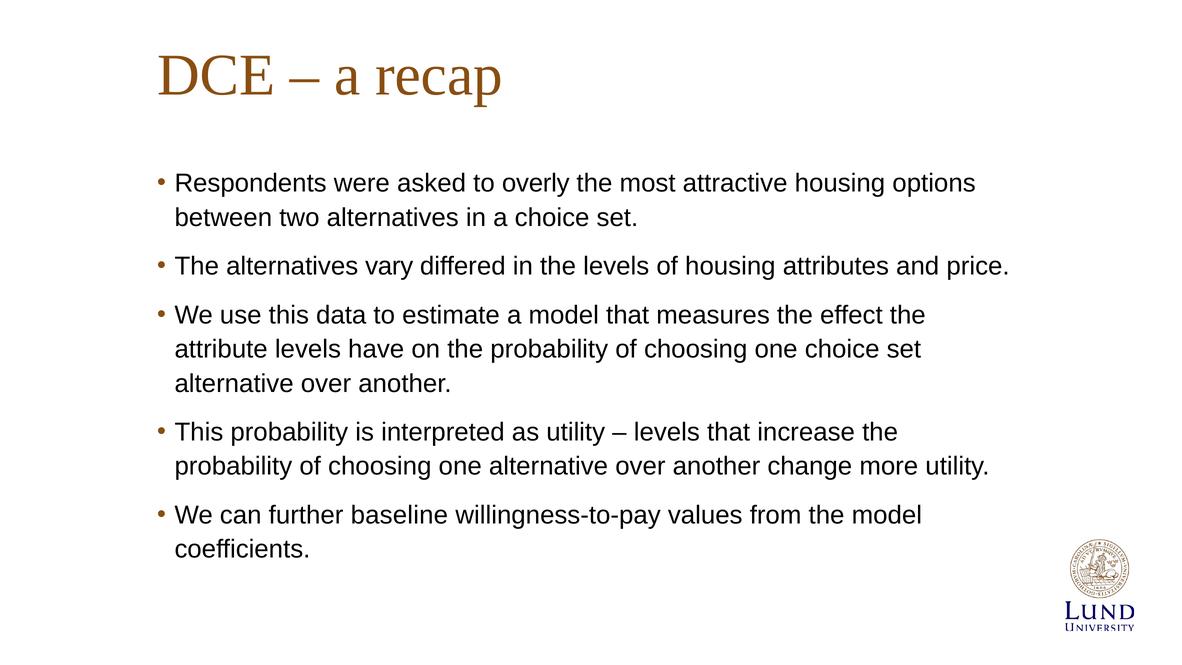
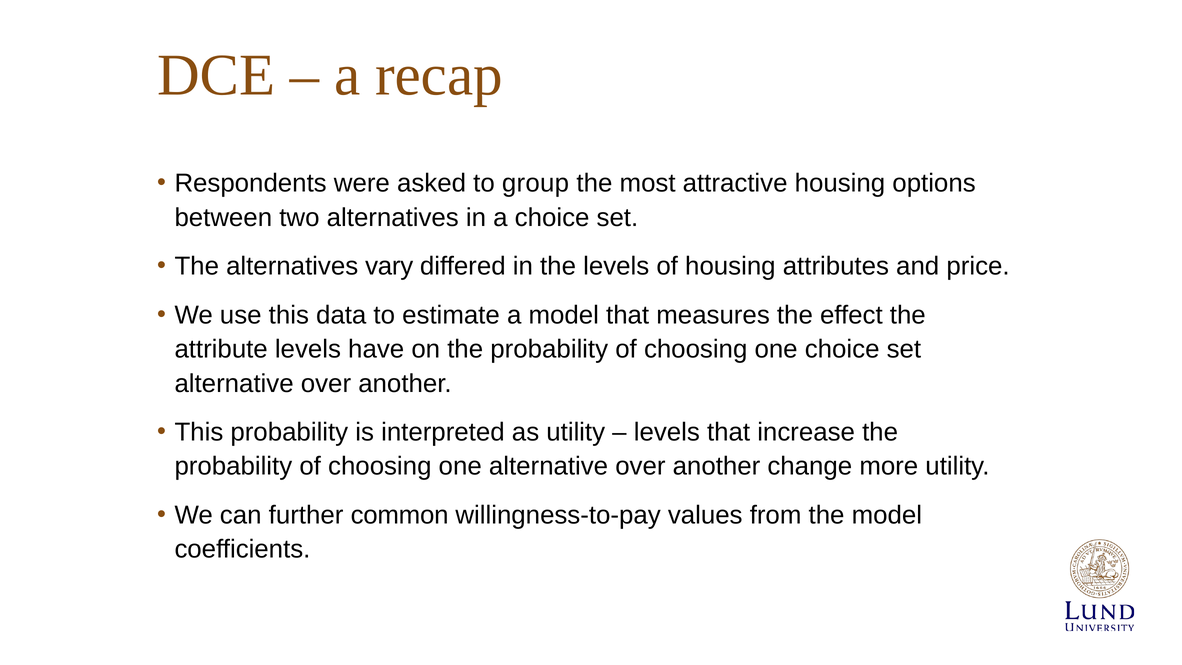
overly: overly -> group (536, 183)
baseline: baseline -> common (400, 515)
